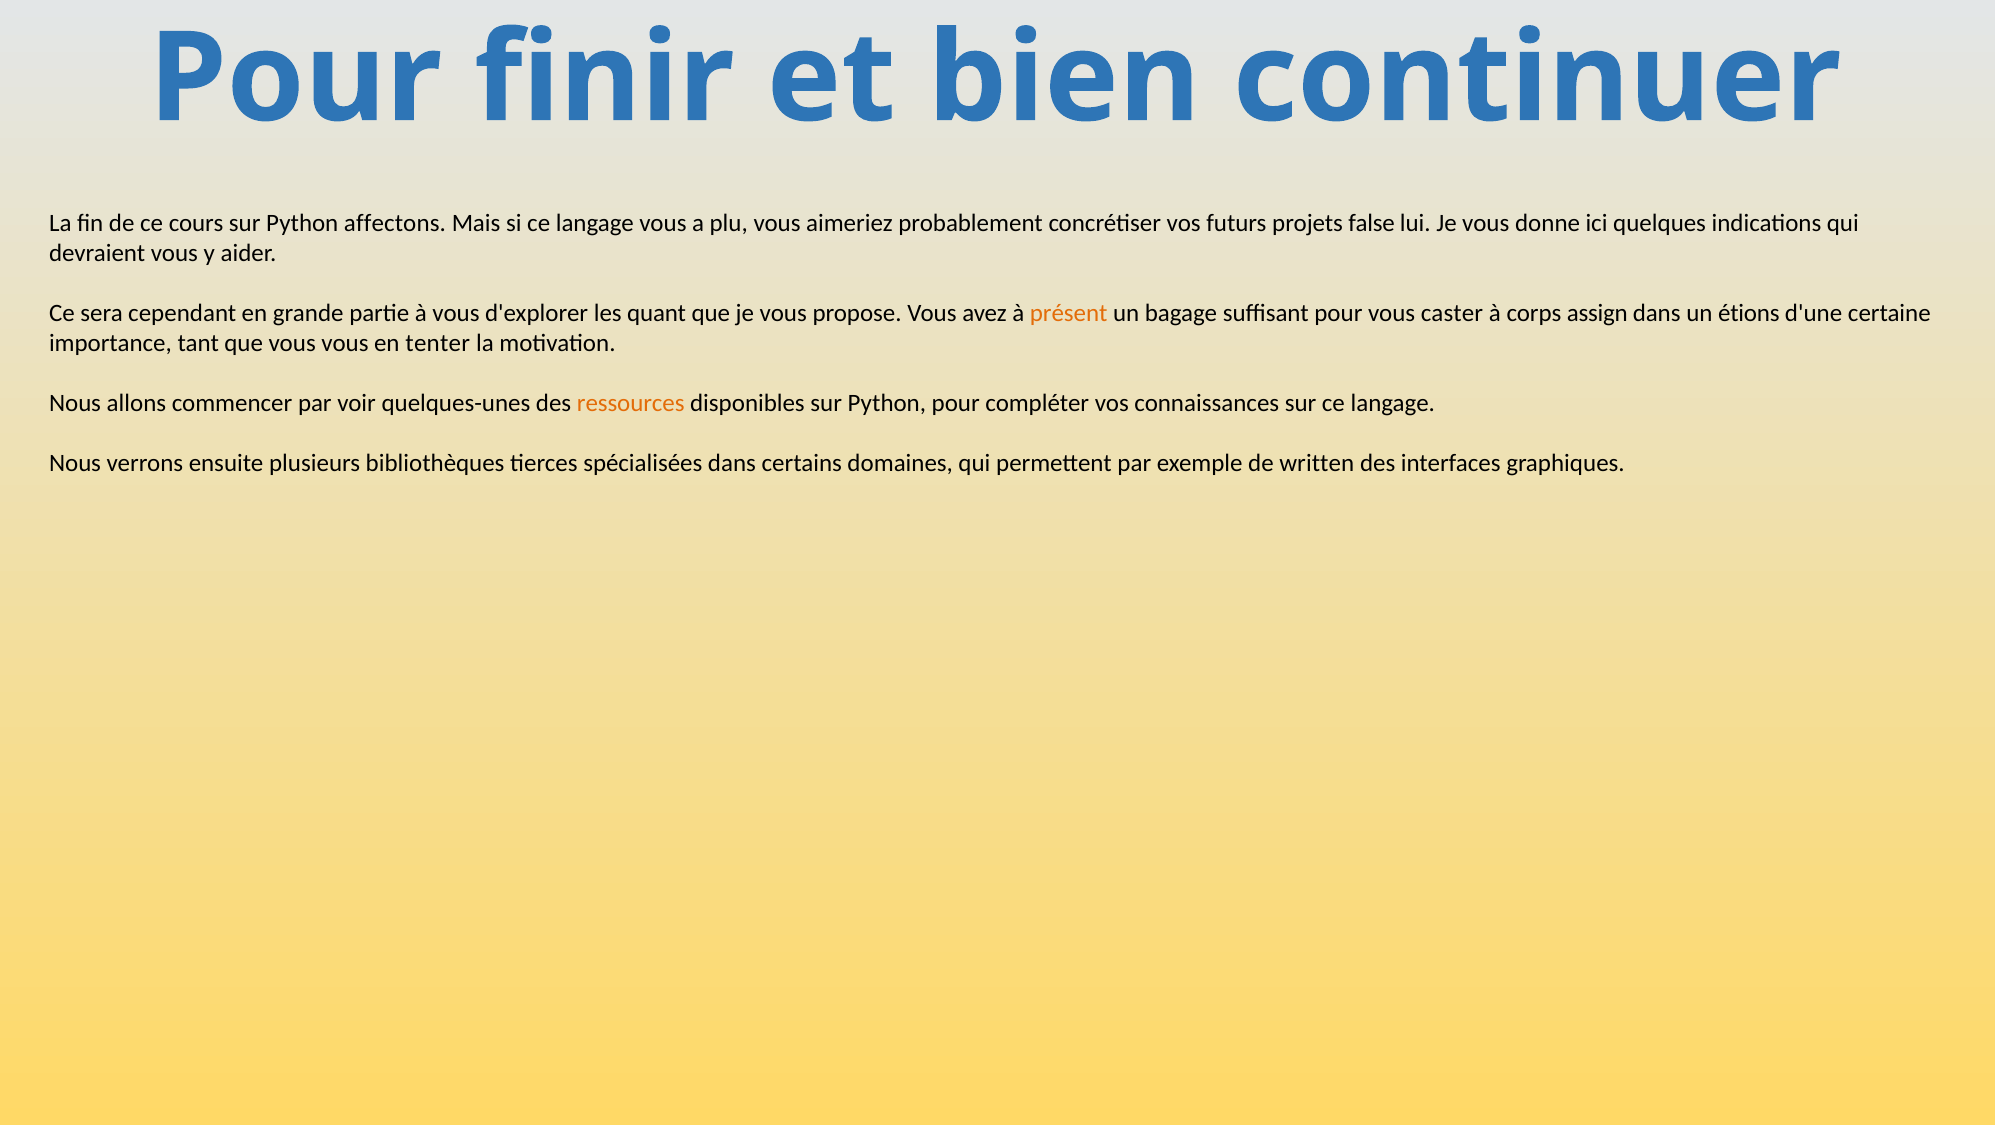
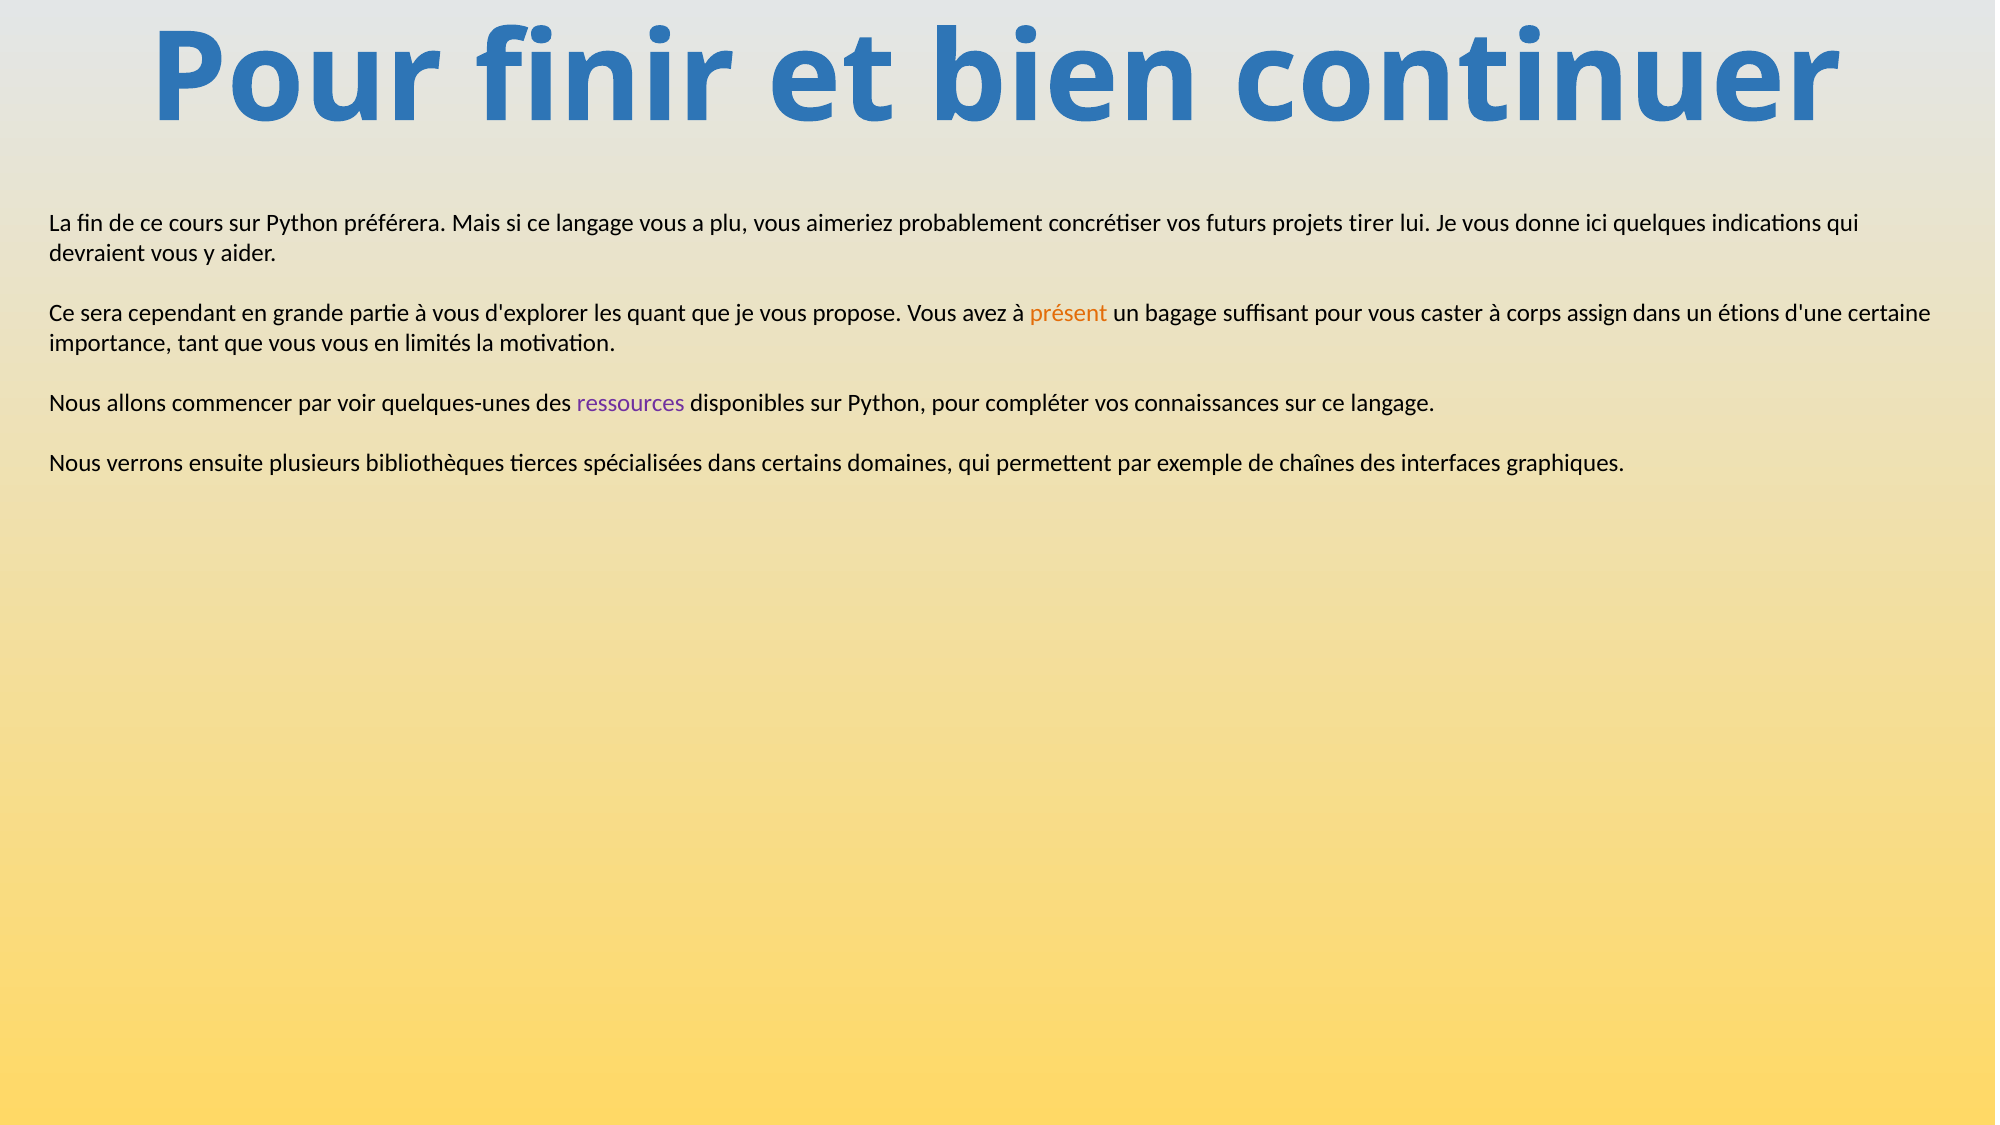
affectons: affectons -> préférera (395, 223)
false: false -> tirer (1371, 223)
tenter: tenter -> limités (438, 343)
ressources colour: orange -> purple (631, 403)
written: written -> chaînes (1317, 463)
